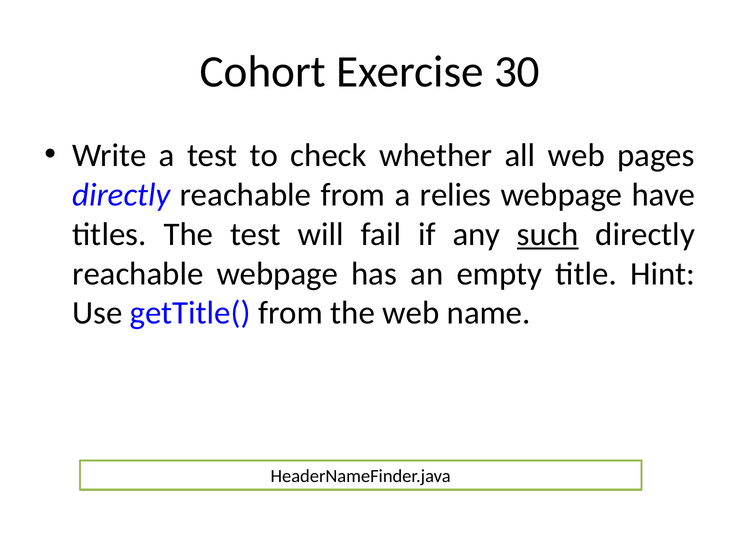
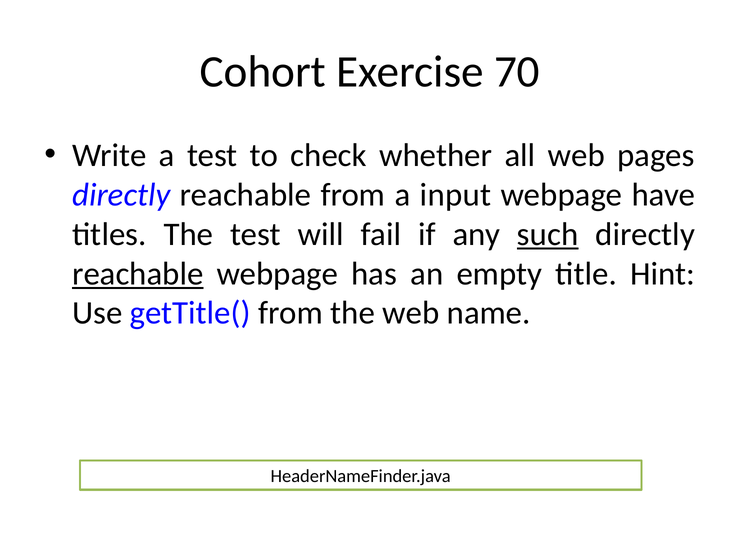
30: 30 -> 70 (517, 72)
relies: relies -> input (455, 195)
reachable underline: none -> present (138, 274)
